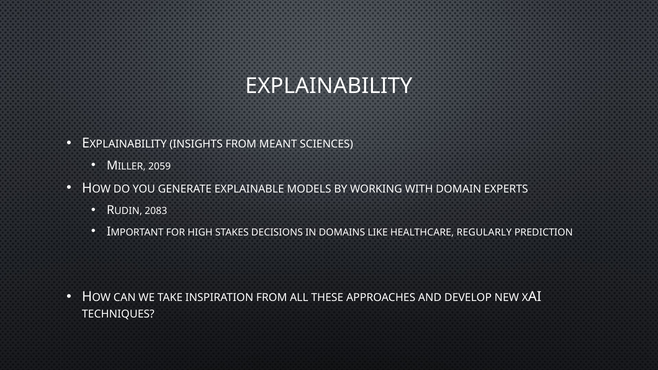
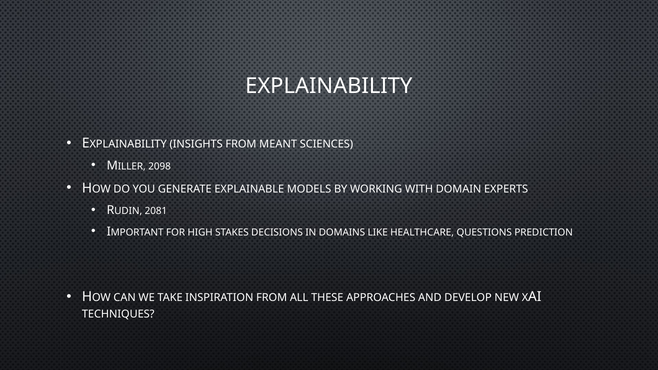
2059: 2059 -> 2098 (160, 166)
2083: 2083 -> 2081 (156, 211)
REGULARLY: REGULARLY -> QUESTIONS (484, 232)
